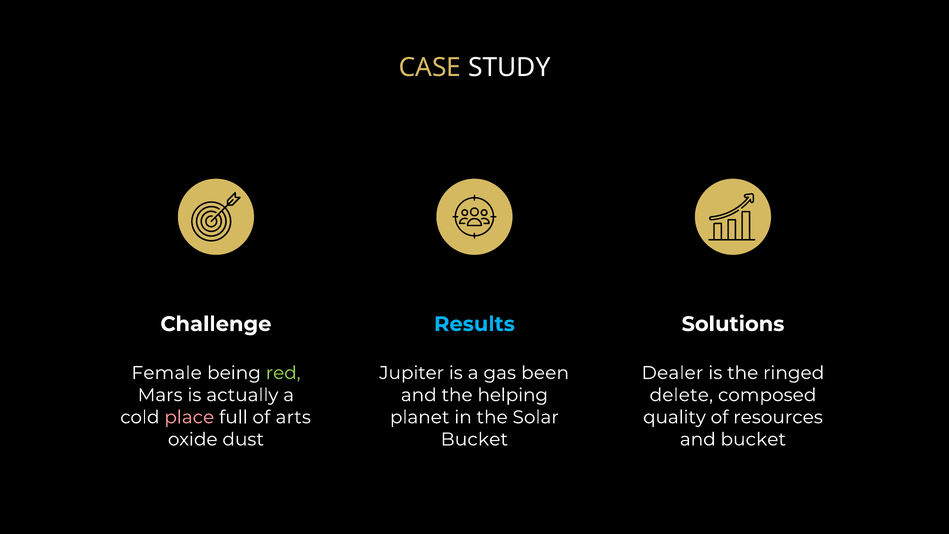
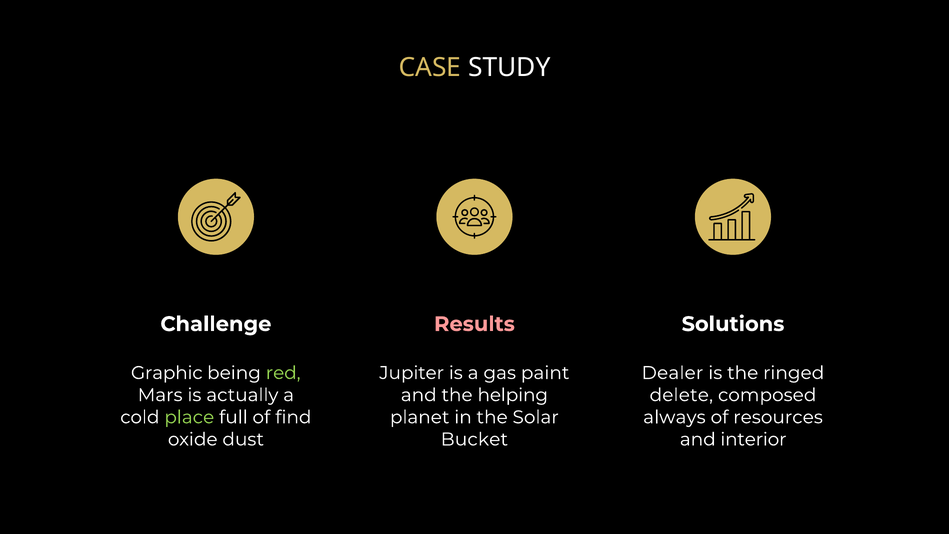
Results colour: light blue -> pink (474, 324)
Female: Female -> Graphic (167, 373)
been: been -> paint (545, 373)
place colour: pink -> light green (189, 417)
arts: arts -> find (293, 417)
quality: quality -> always (674, 417)
and bucket: bucket -> interior (753, 439)
